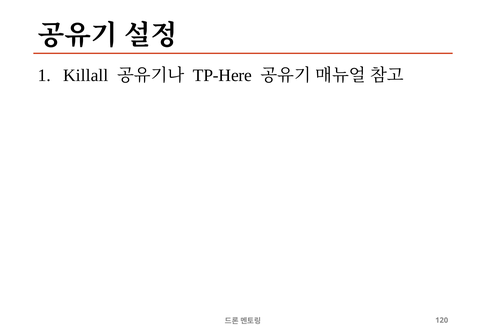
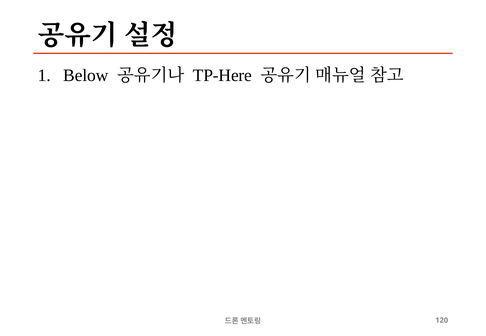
Killall: Killall -> Below (86, 75)
